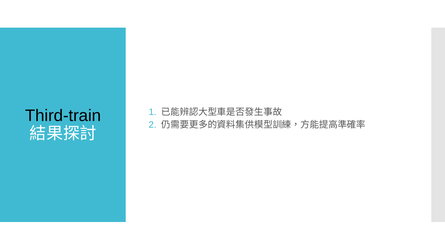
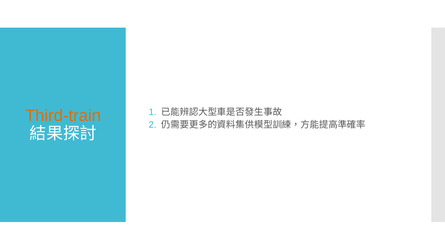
Third-train colour: black -> orange (63, 116)
